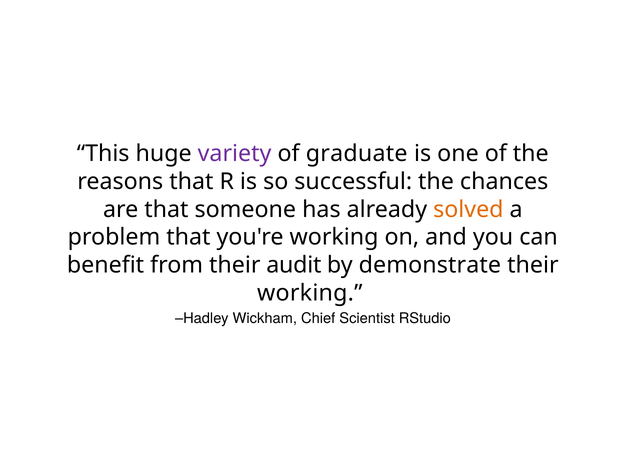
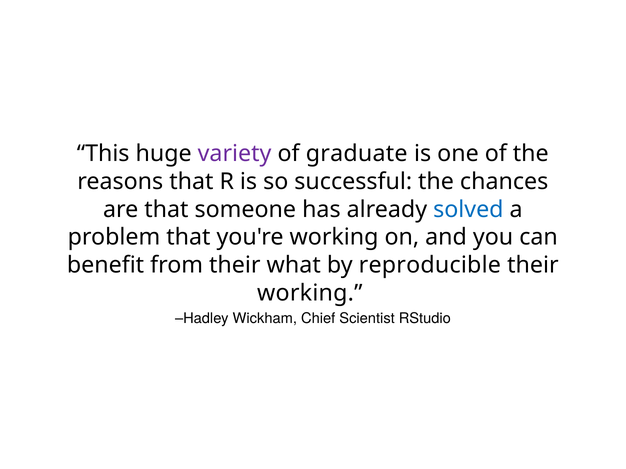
solved colour: orange -> blue (468, 210)
audit: audit -> what (294, 265)
demonstrate: demonstrate -> reproducible (430, 265)
